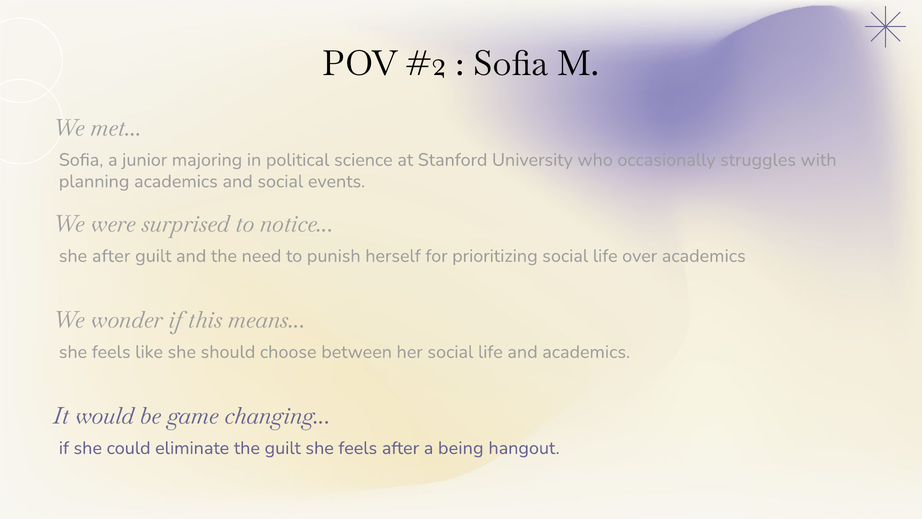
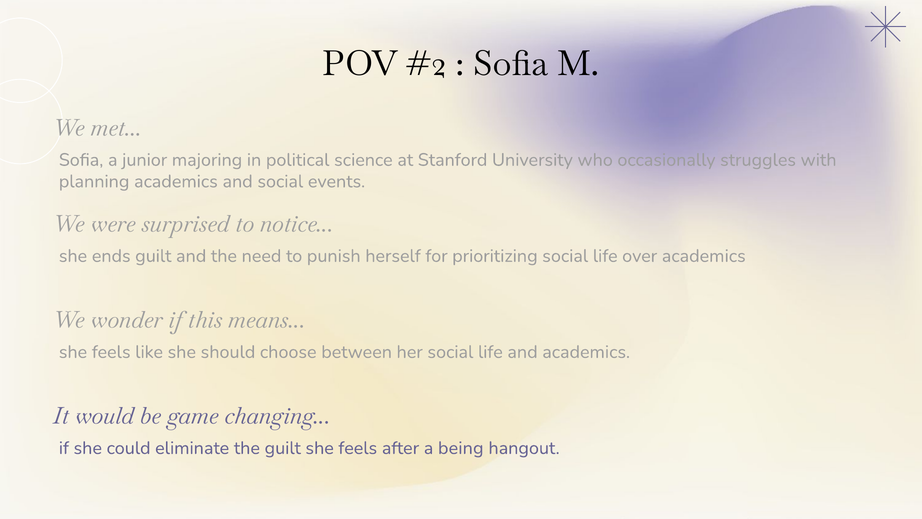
she after: after -> ends (111, 256)
